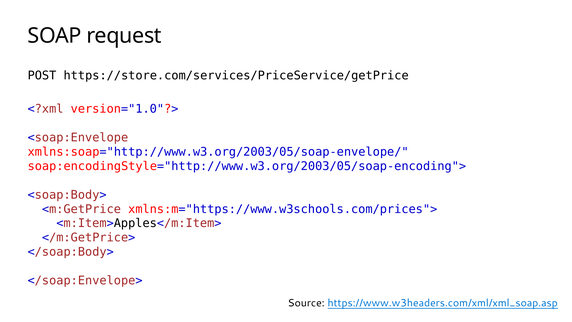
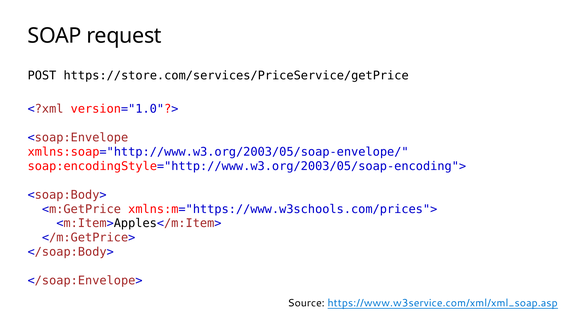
https://www.w3headers.com/xml/xml_soap.asp: https://www.w3headers.com/xml/xml_soap.asp -> https://www.w3service.com/xml/xml_soap.asp (443, 303)
